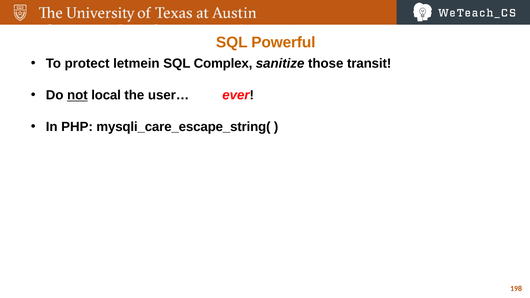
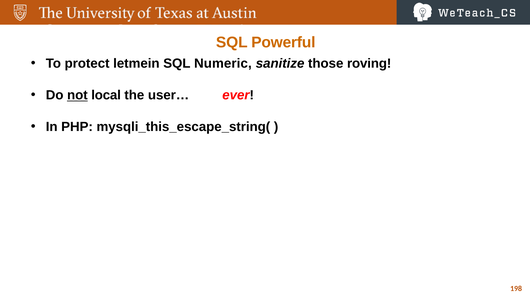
Complex: Complex -> Numeric (223, 63)
transit: transit -> roving (369, 63)
mysqli_care_escape_string(: mysqli_care_escape_string( -> mysqli_this_escape_string( (183, 127)
